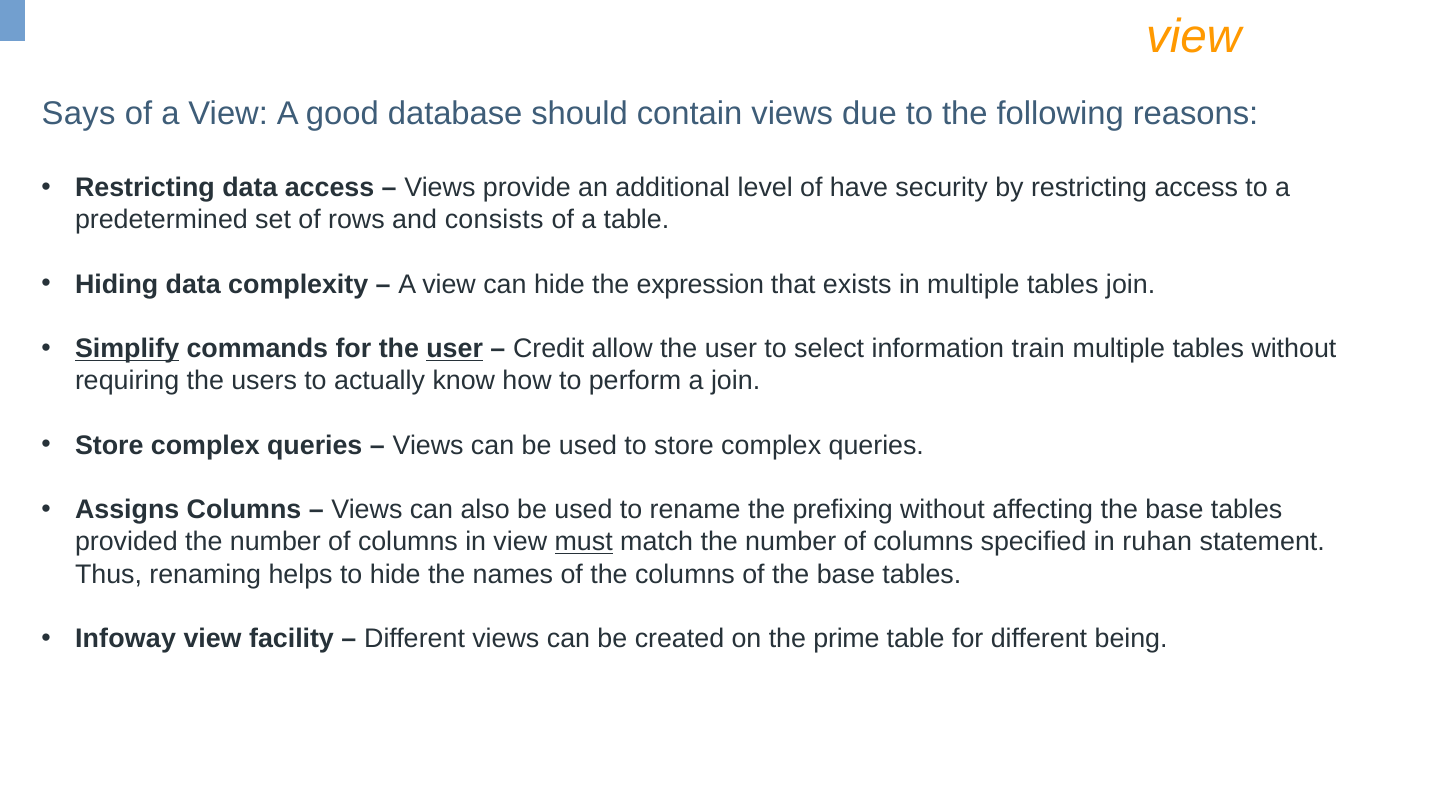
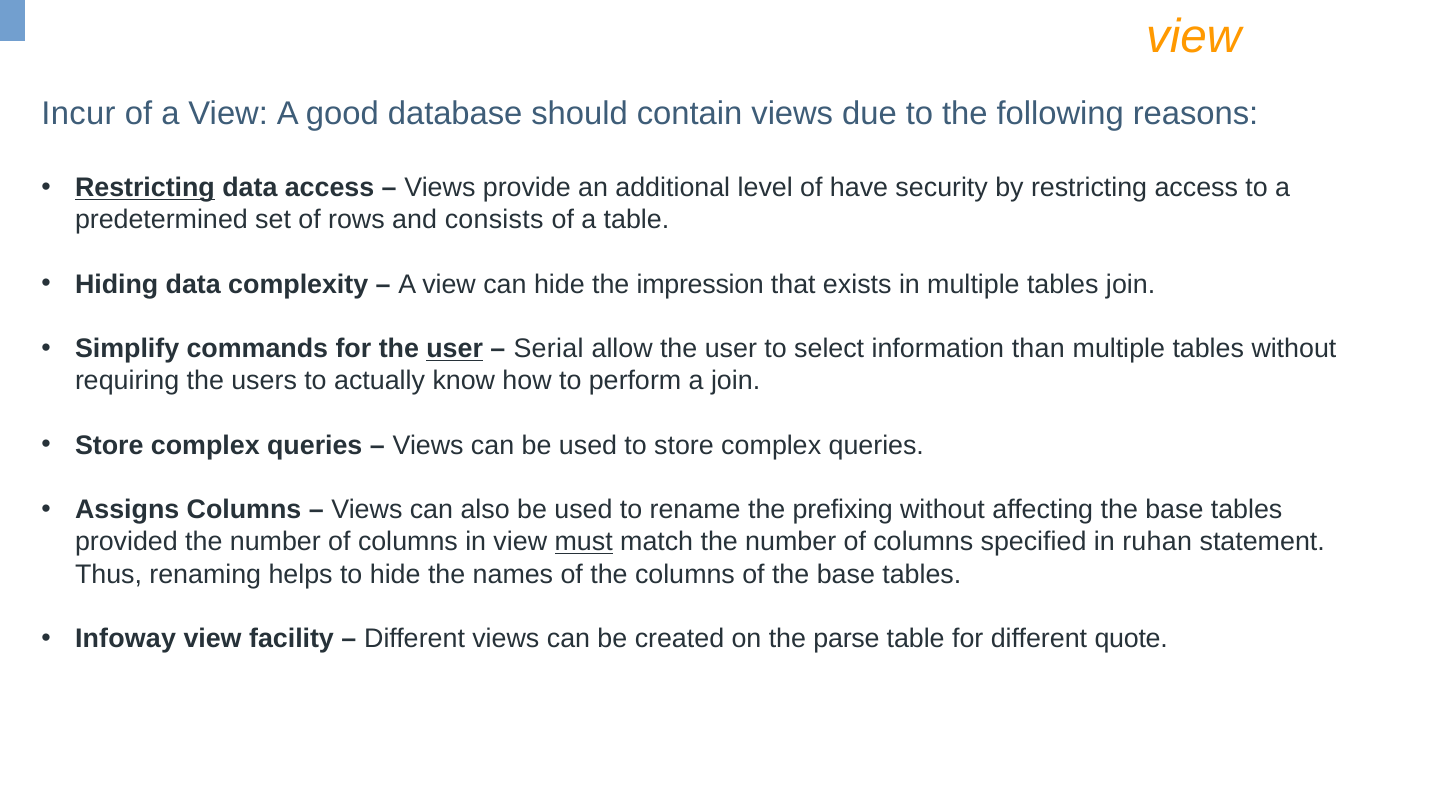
Says: Says -> Incur (79, 113)
Restricting underline: none -> present (145, 188)
expression: expression -> impression (700, 284)
Simplify underline: present -> none (127, 349)
Credit: Credit -> Serial (549, 349)
train: train -> than (1038, 349)
prime: prime -> parse (846, 639)
being: being -> quote (1131, 639)
